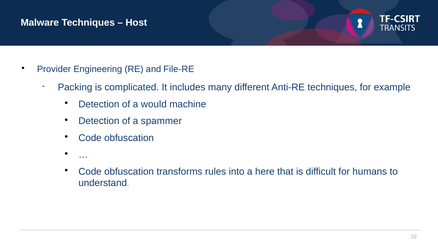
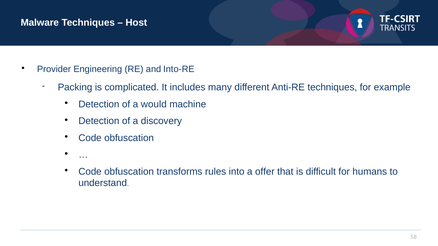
File-RE: File-RE -> Into-RE (179, 69)
spammer: spammer -> discovery (161, 121)
here: here -> offer (265, 172)
